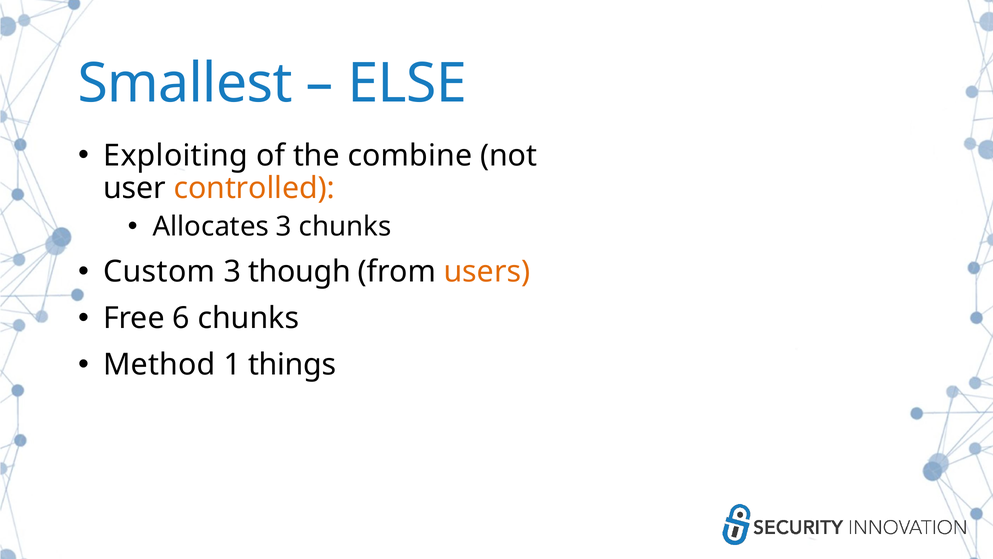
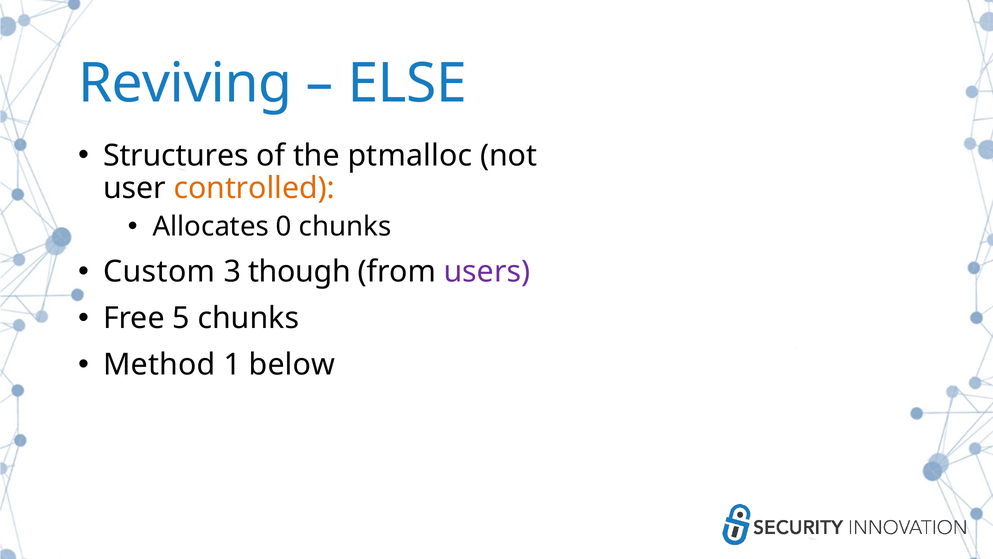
Smallest: Smallest -> Reviving (185, 83)
Exploiting: Exploiting -> Structures (176, 155)
combine: combine -> ptmalloc (410, 155)
Allocates 3: 3 -> 0 (284, 226)
users colour: orange -> purple (487, 271)
6: 6 -> 5 (181, 318)
things: things -> below (292, 365)
